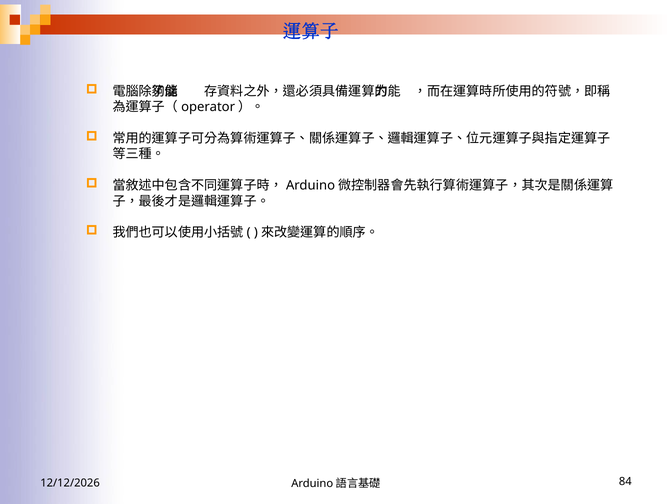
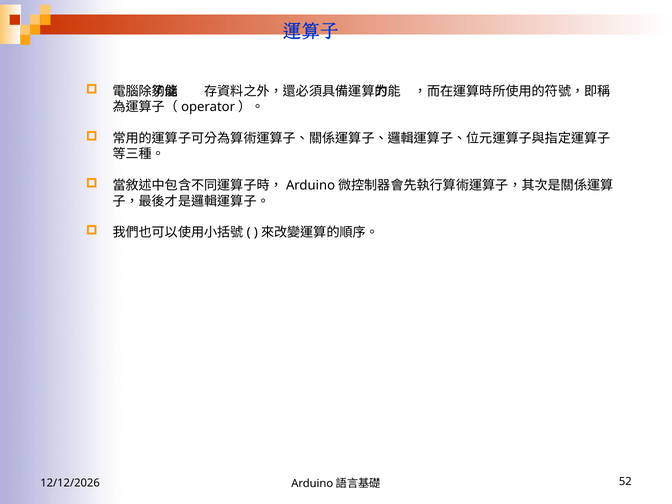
84: 84 -> 52 (625, 482)
